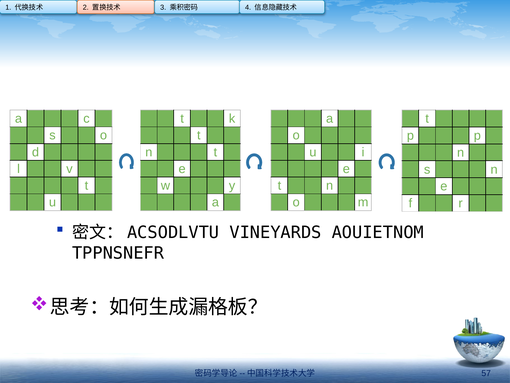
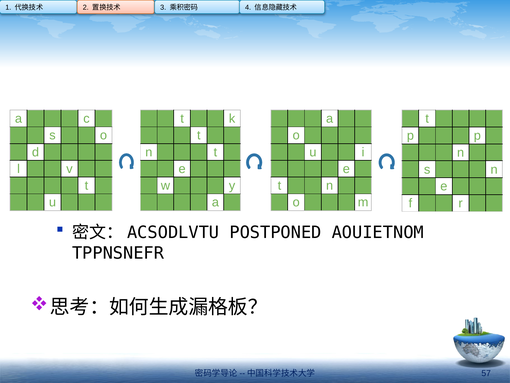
VINEYARDS: VINEYARDS -> POSTPONED (275, 232)
